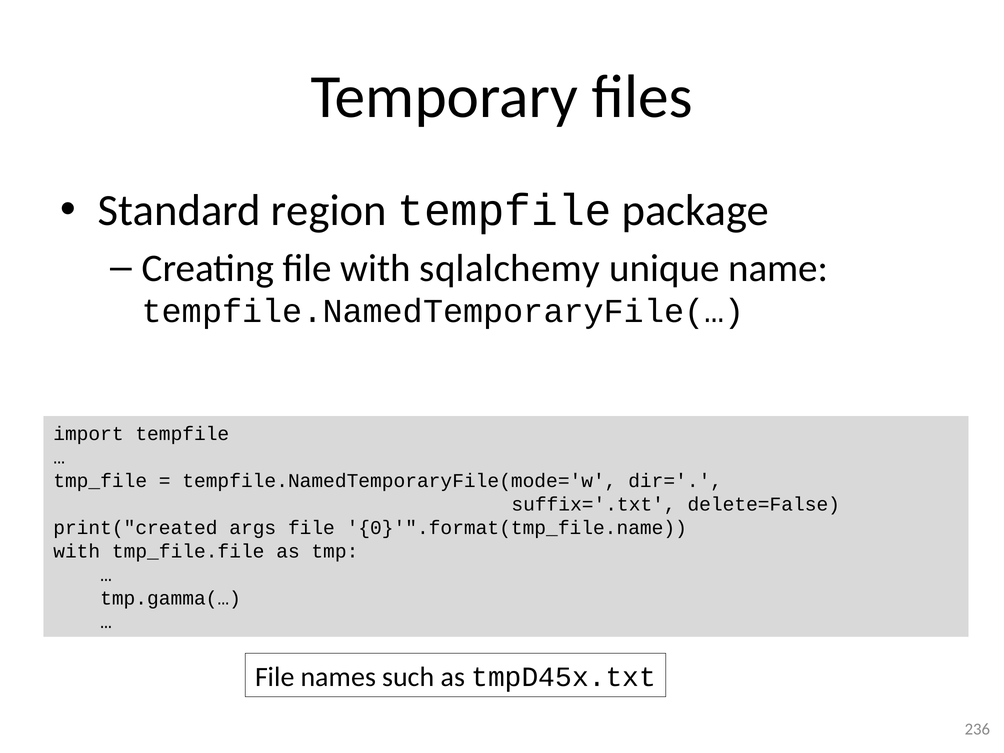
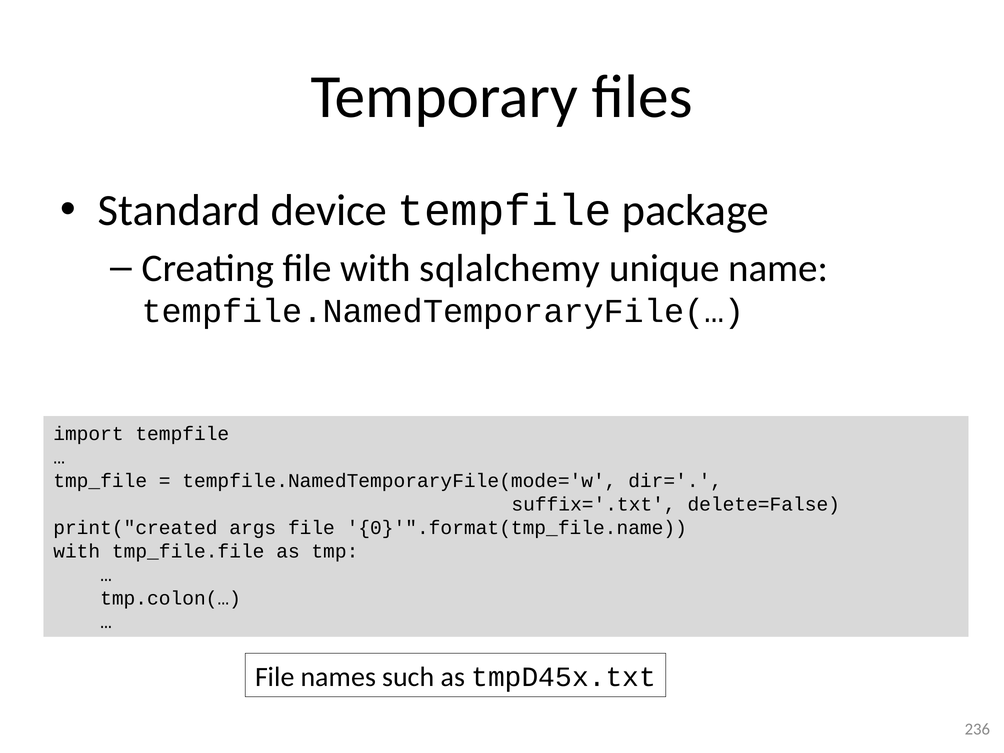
region: region -> device (329, 211)
tmp.gamma(…: tmp.gamma(… -> tmp.colon(… (171, 598)
